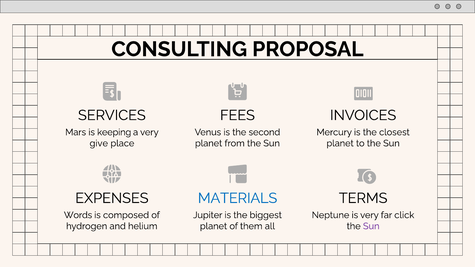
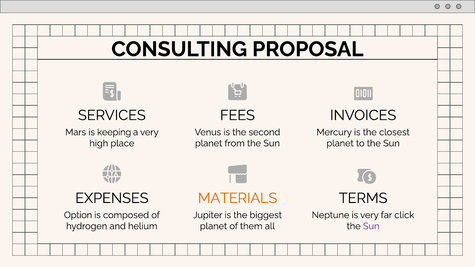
give: give -> high (99, 143)
MATERIALS colour: blue -> orange (238, 198)
Words: Words -> Option (78, 215)
